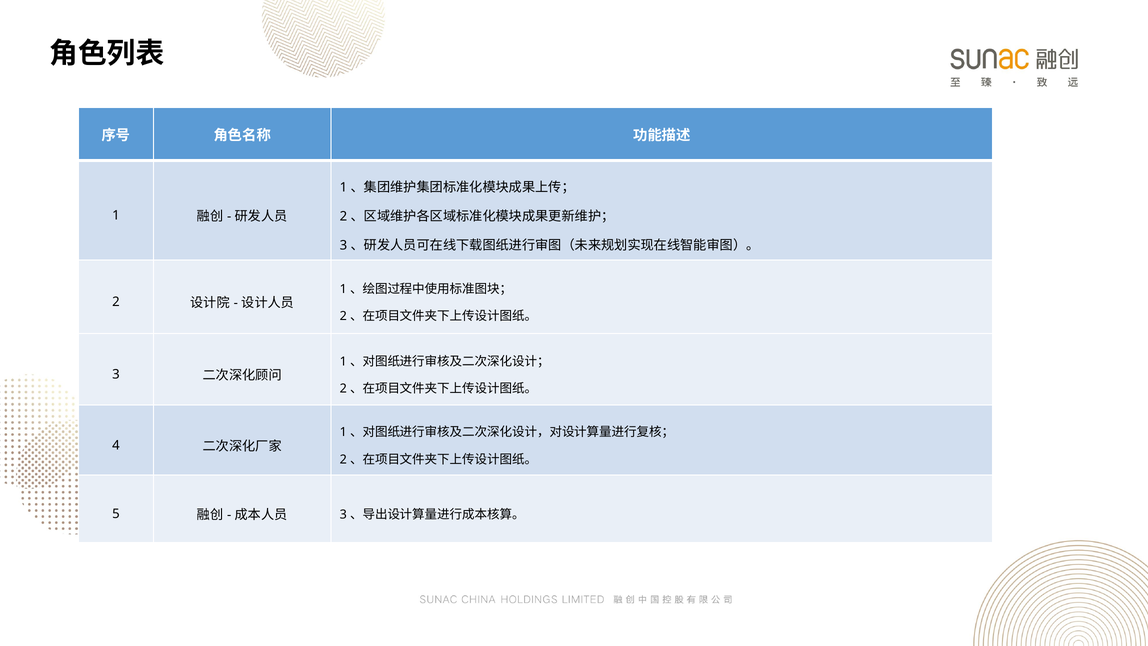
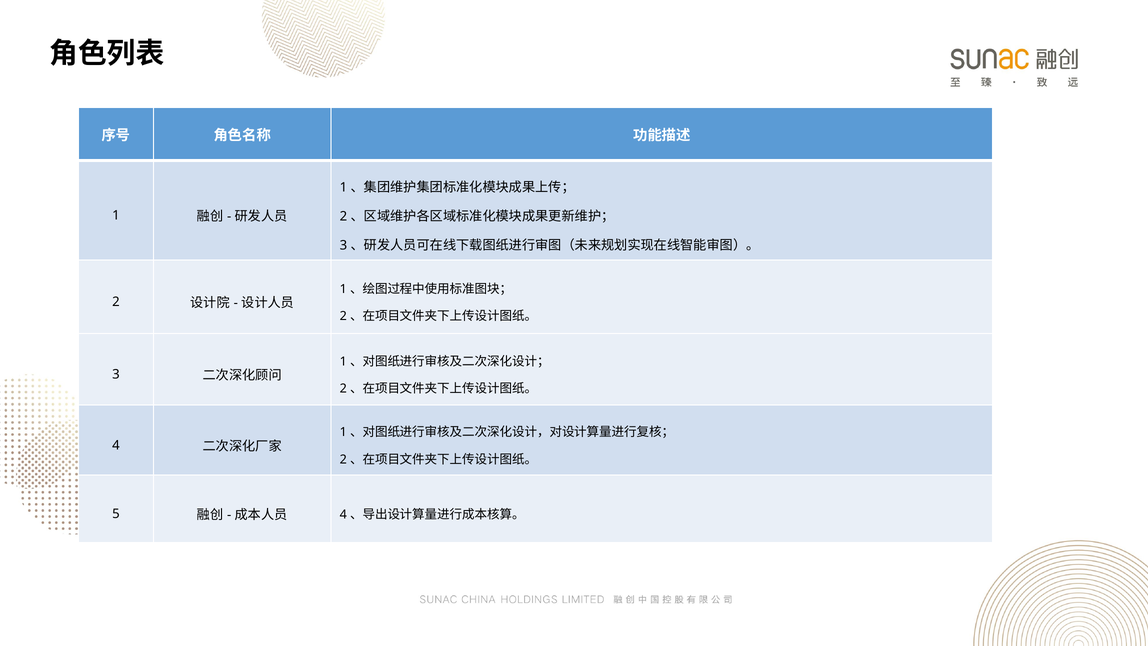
3: 3 -> 4 (343, 514)
